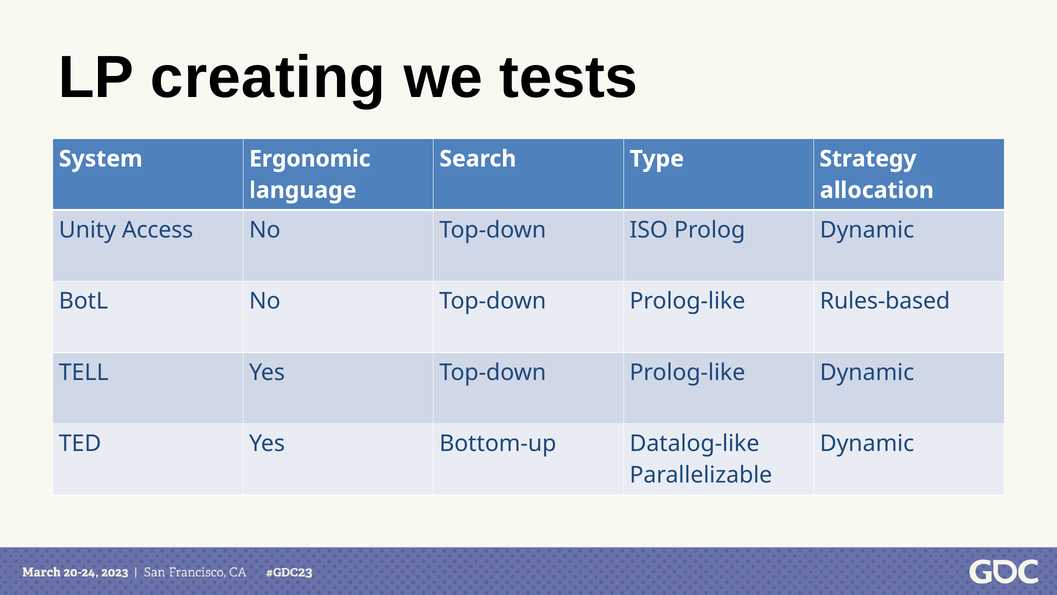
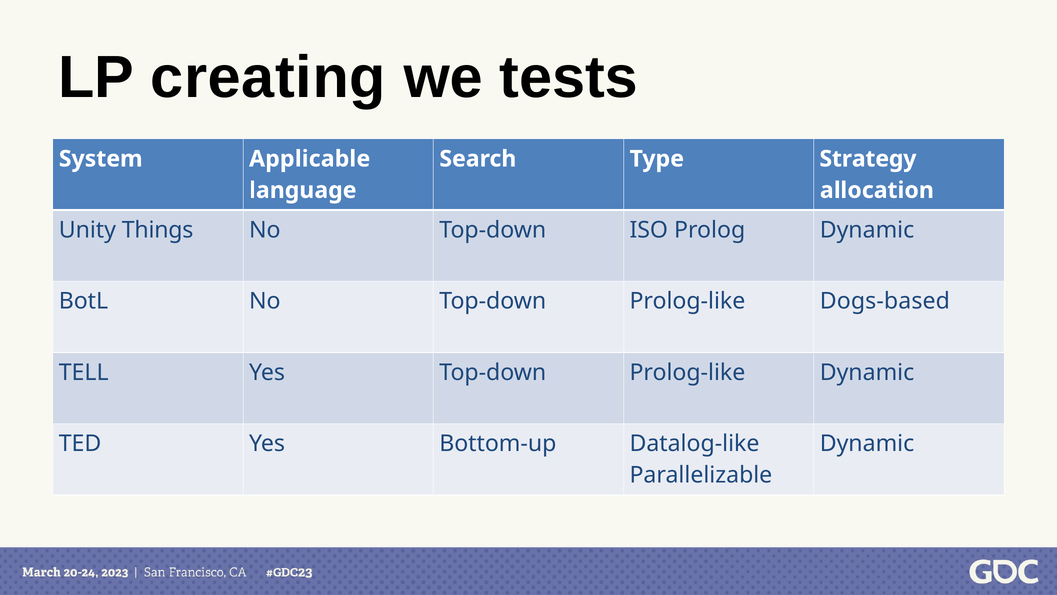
Ergonomic: Ergonomic -> Applicable (310, 159)
Access: Access -> Things (158, 230)
Rules-based: Rules-based -> Dogs-based (885, 301)
